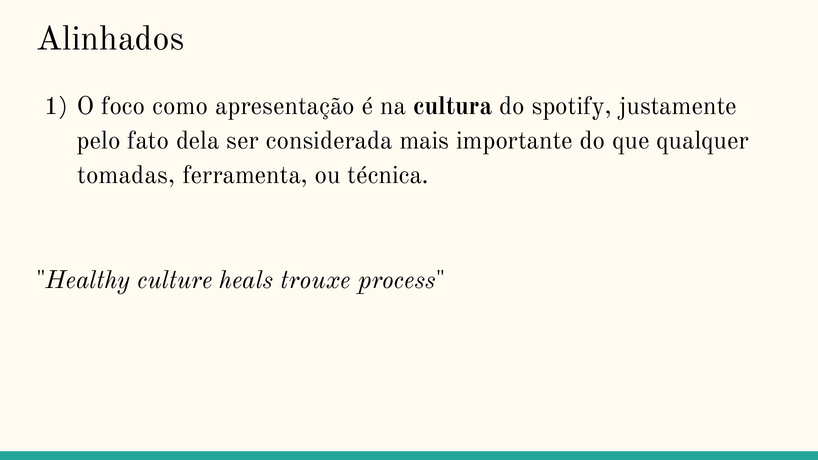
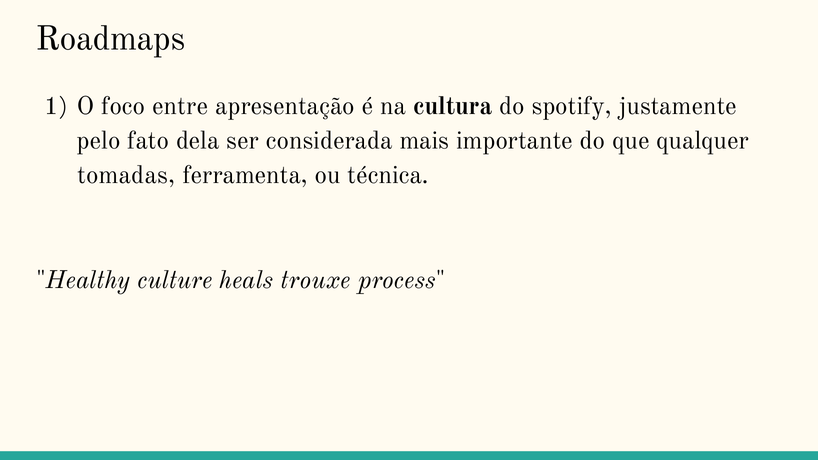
Alinhados: Alinhados -> Roadmaps (111, 39)
como: como -> entre (180, 106)
